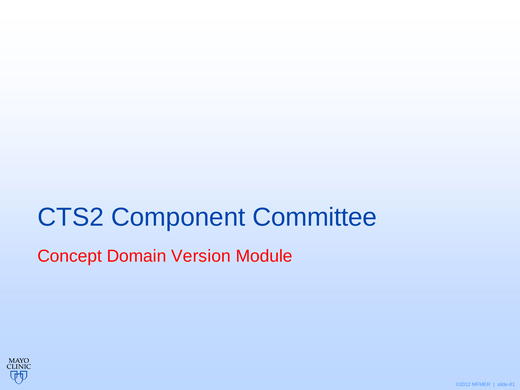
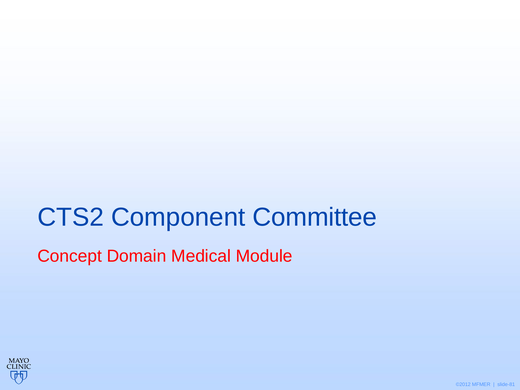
Version: Version -> Medical (201, 256)
